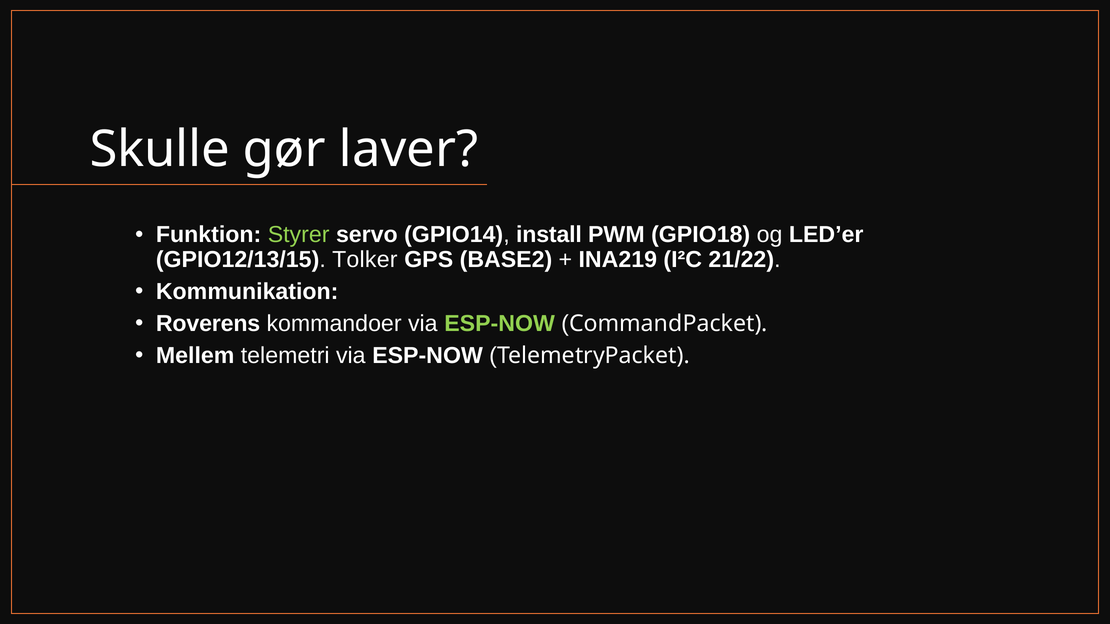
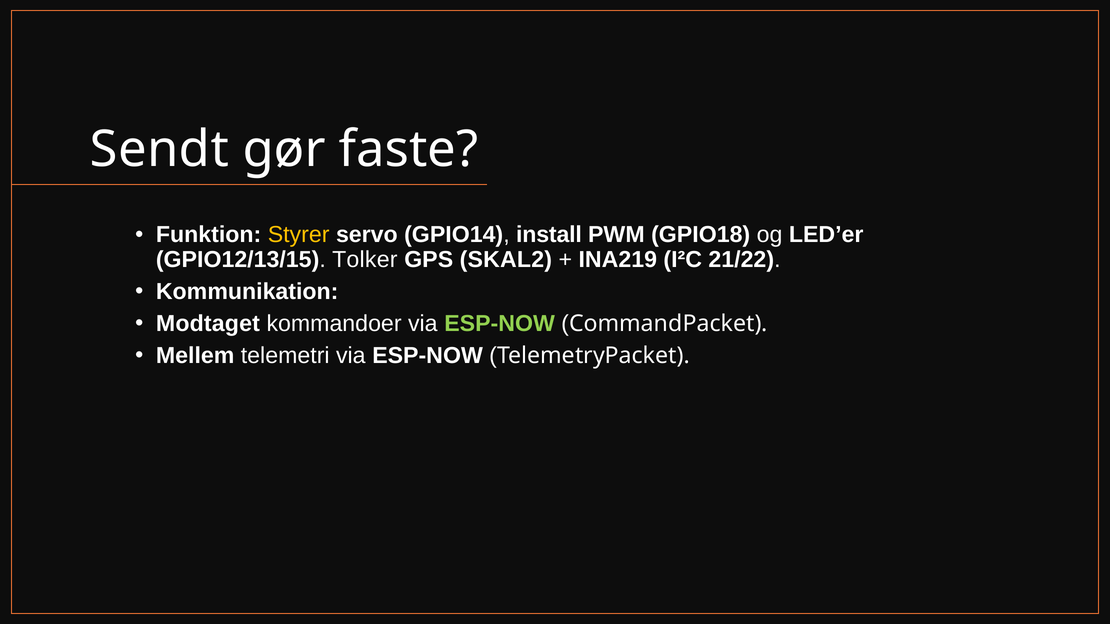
Skulle: Skulle -> Sendt (159, 150)
laver: laver -> faste (409, 150)
Styrer colour: light green -> yellow (299, 235)
BASE2: BASE2 -> SKAL2 (506, 260)
Roverens: Roverens -> Modtaget (208, 324)
